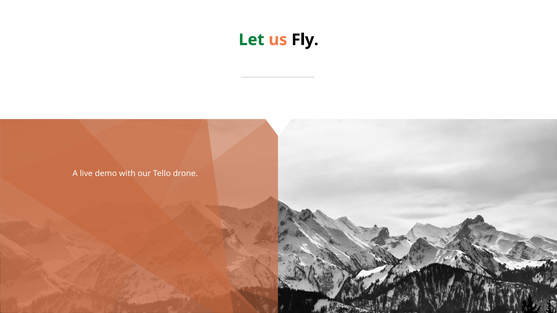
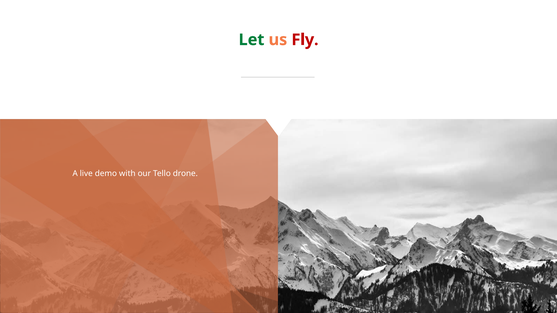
Fly colour: black -> red (305, 40)
